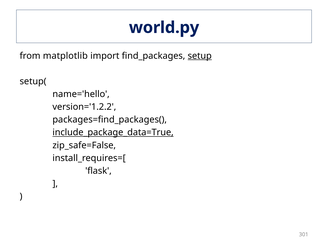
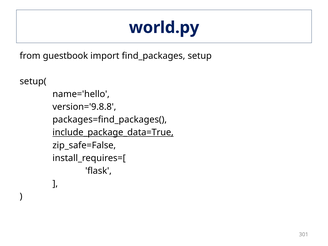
matplotlib: matplotlib -> guestbook (65, 56)
setup underline: present -> none (200, 56)
version='1.2.2: version='1.2.2 -> version='9.8.8 (84, 107)
